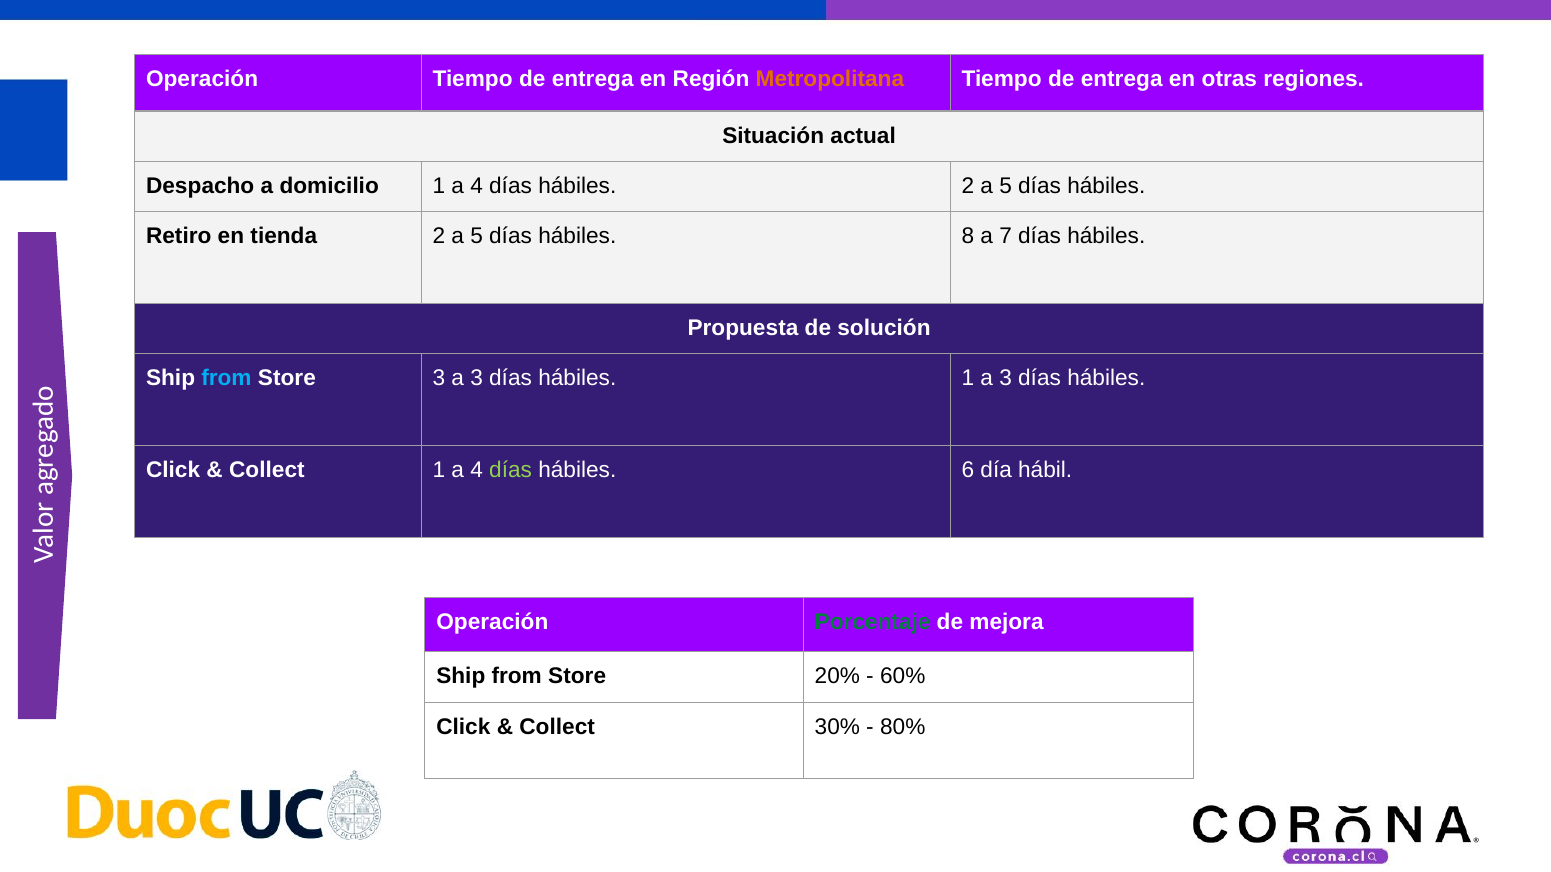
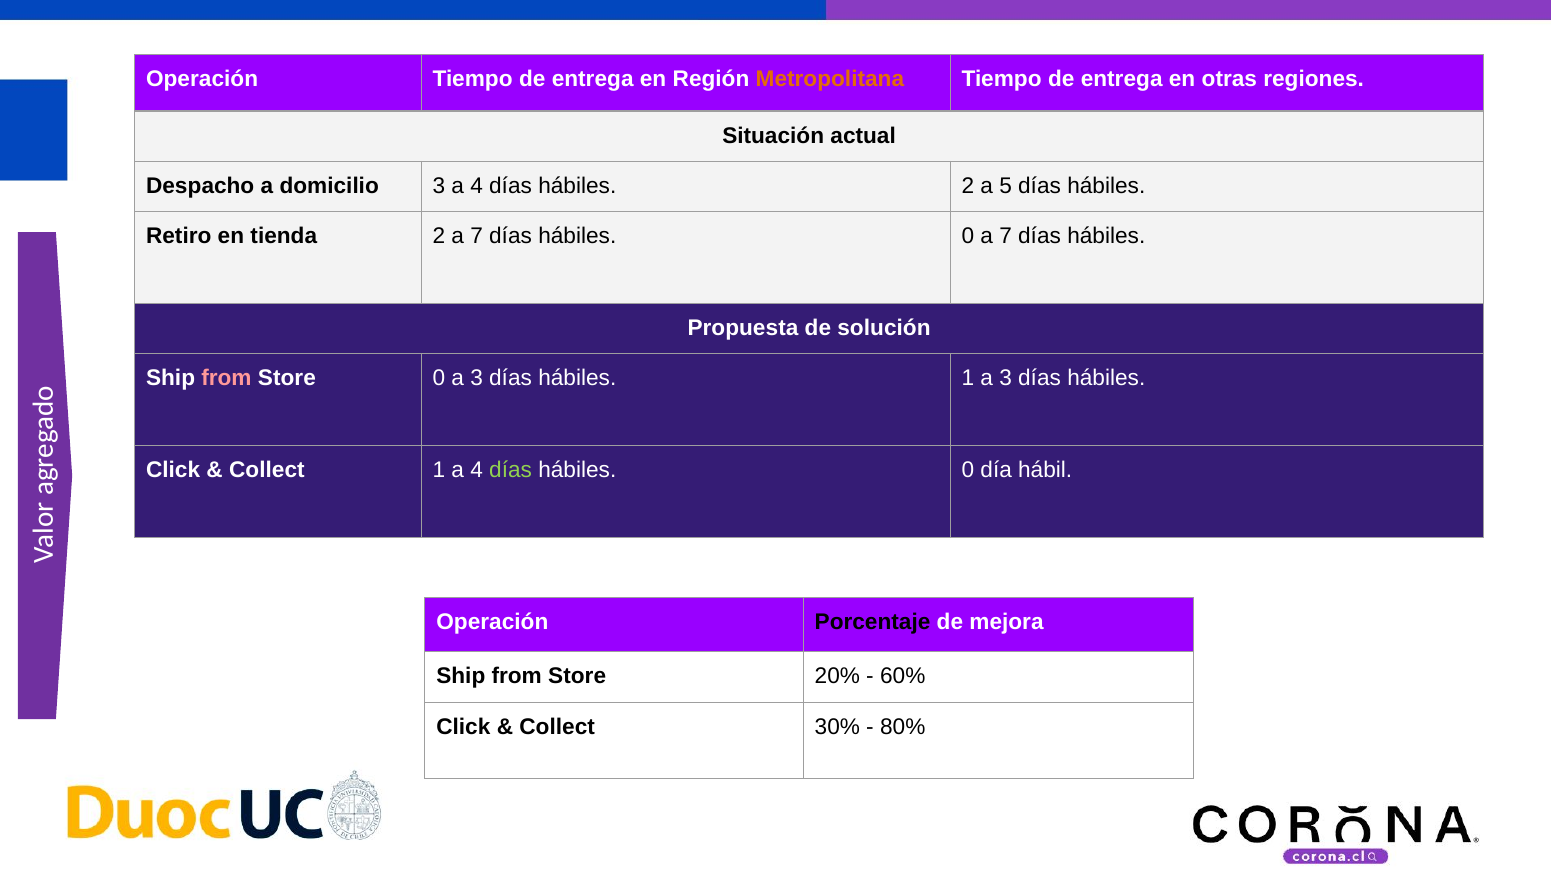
domicilio 1: 1 -> 3 (439, 186)
tienda 2 a 5: 5 -> 7 (477, 236)
8: 8 -> 0 (968, 236)
from colour: light blue -> pink (226, 379)
Store 3: 3 -> 0 (439, 379)
6: 6 -> 0 (968, 470)
Porcentaje colour: green -> black (873, 623)
